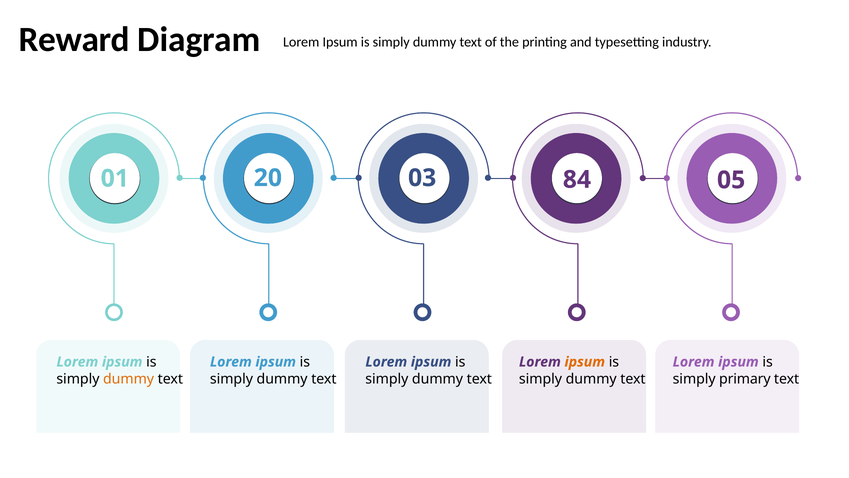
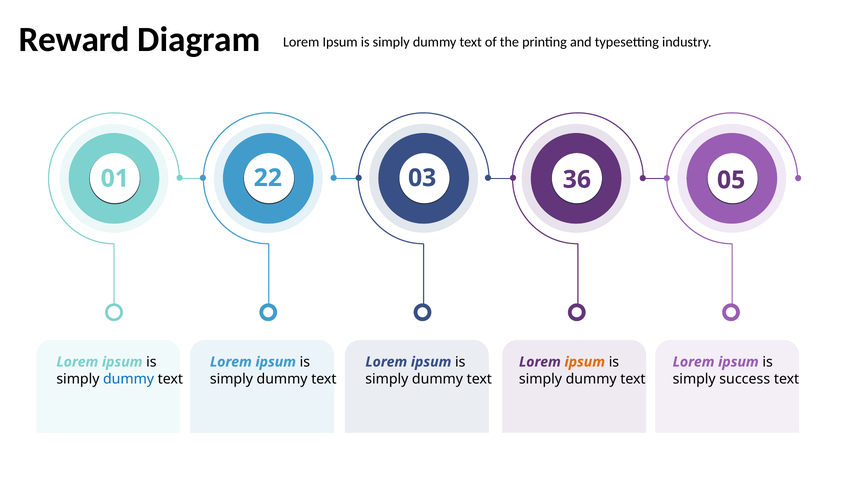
20: 20 -> 22 (268, 178)
84: 84 -> 36 (577, 179)
dummy colour: orange -> blue (129, 379)
primary: primary -> success (745, 379)
